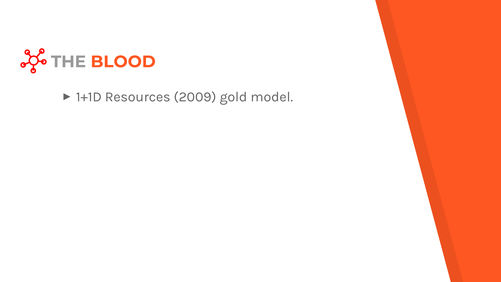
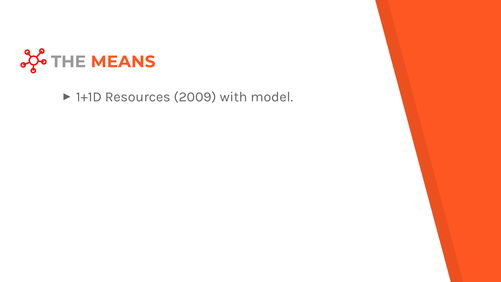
BLOOD: BLOOD -> MEANS (123, 62)
gold: gold -> with (233, 97)
